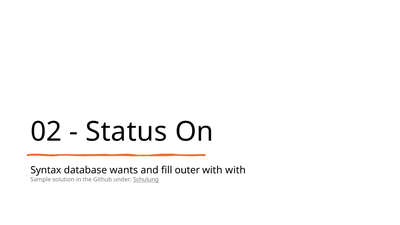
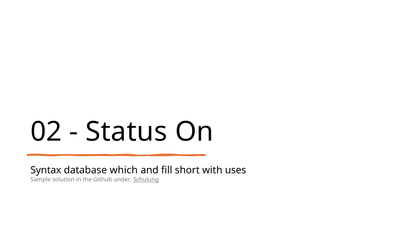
wants: wants -> which (124, 170)
outer: outer -> short (187, 170)
with with: with -> uses (236, 170)
